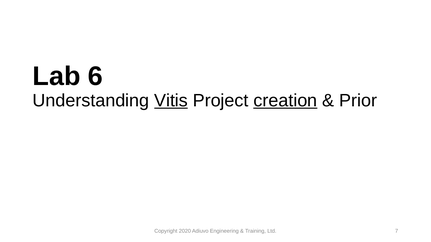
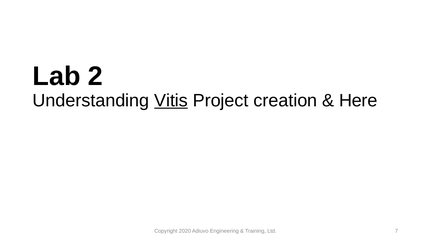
6: 6 -> 2 (95, 76)
creation underline: present -> none (285, 101)
Prior: Prior -> Here (358, 101)
